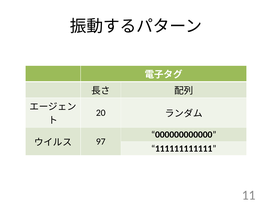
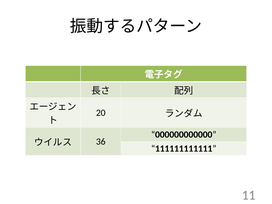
97: 97 -> 36 (101, 142)
